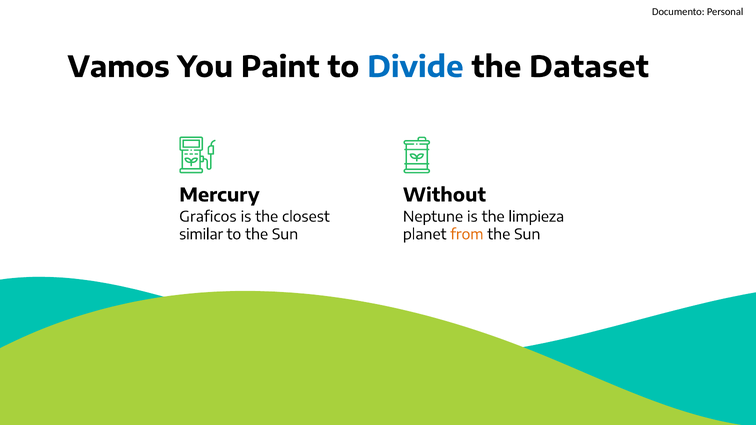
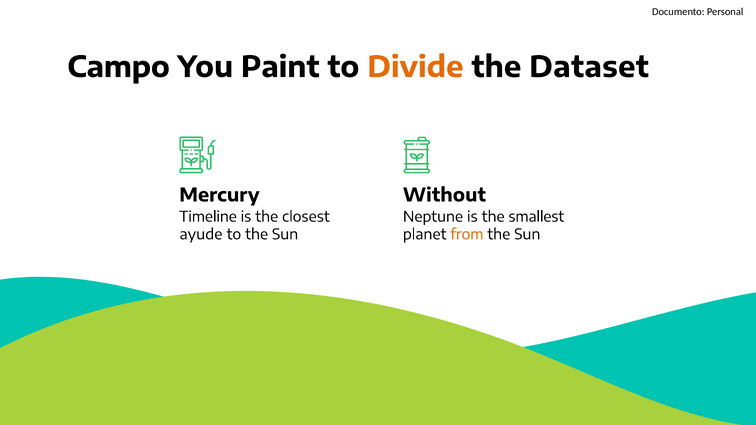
Vamos: Vamos -> Campo (119, 67)
Divide colour: blue -> orange (415, 67)
Graficos: Graficos -> Timeline (208, 217)
limpieza: limpieza -> smallest (536, 217)
similar: similar -> ayude (201, 235)
